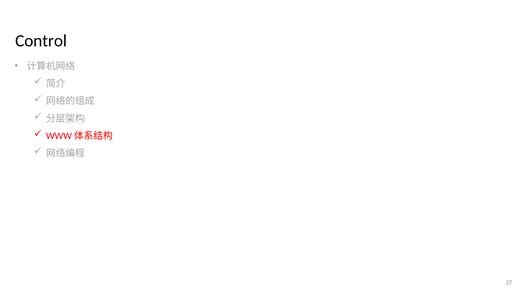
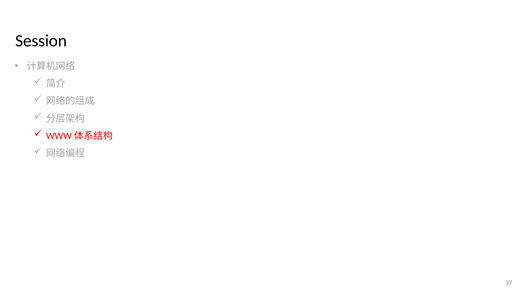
Control: Control -> Session (41, 41)
